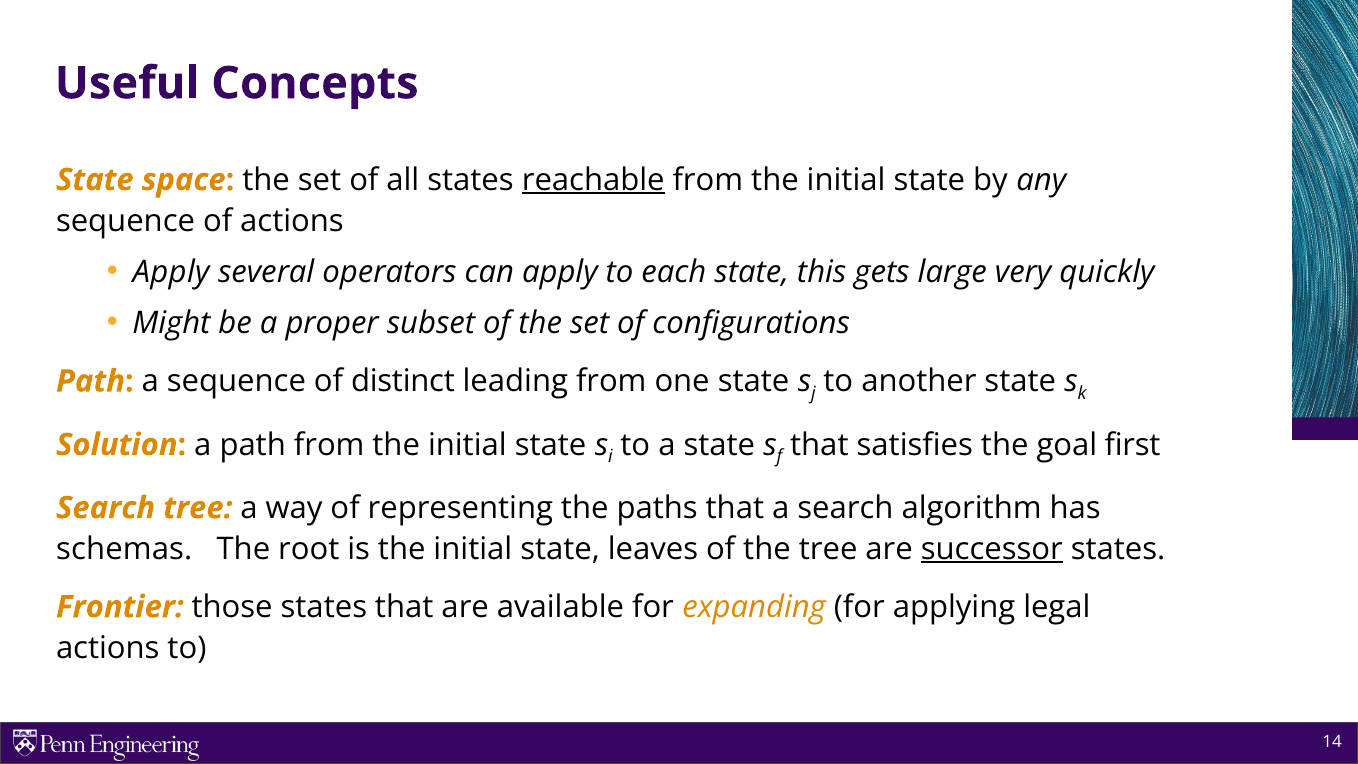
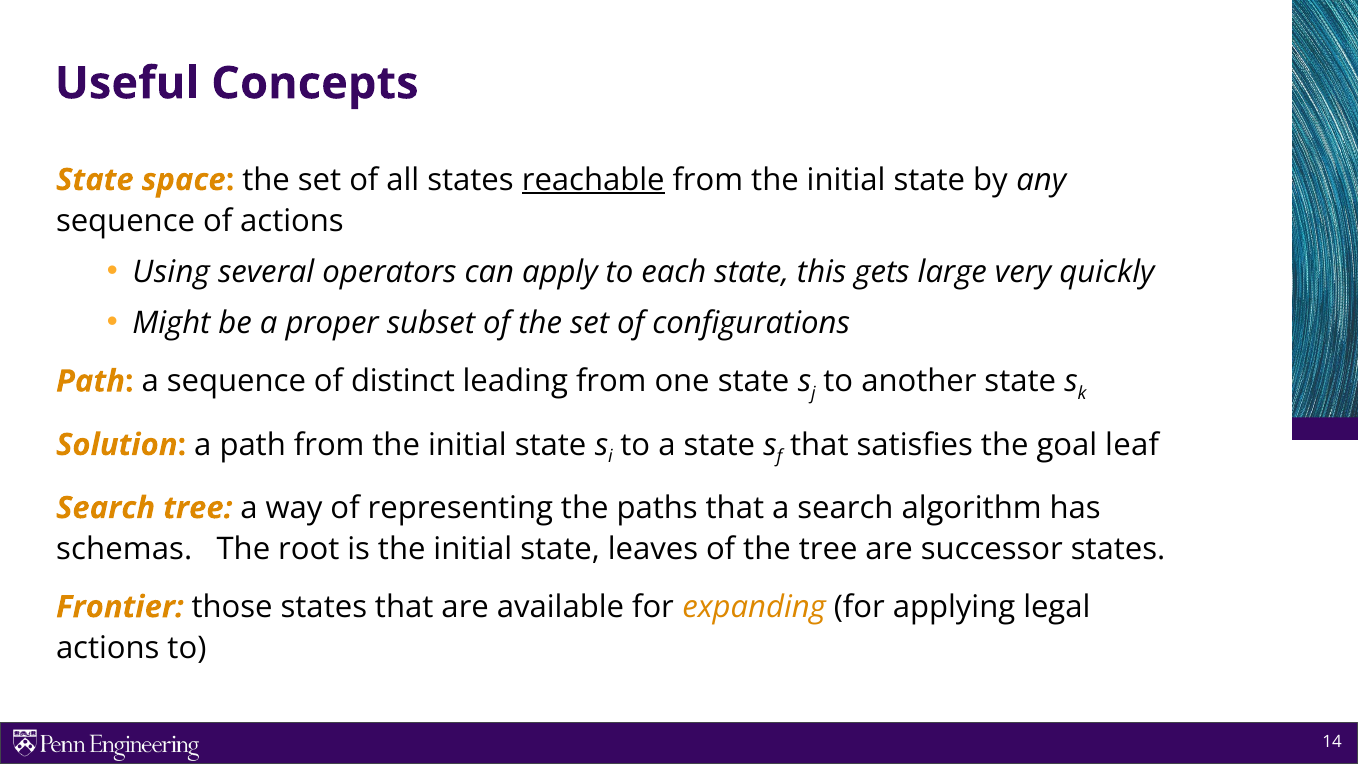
Apply: Apply -> Using (171, 272)
first: first -> leaf (1132, 445)
successor underline: present -> none (992, 549)
